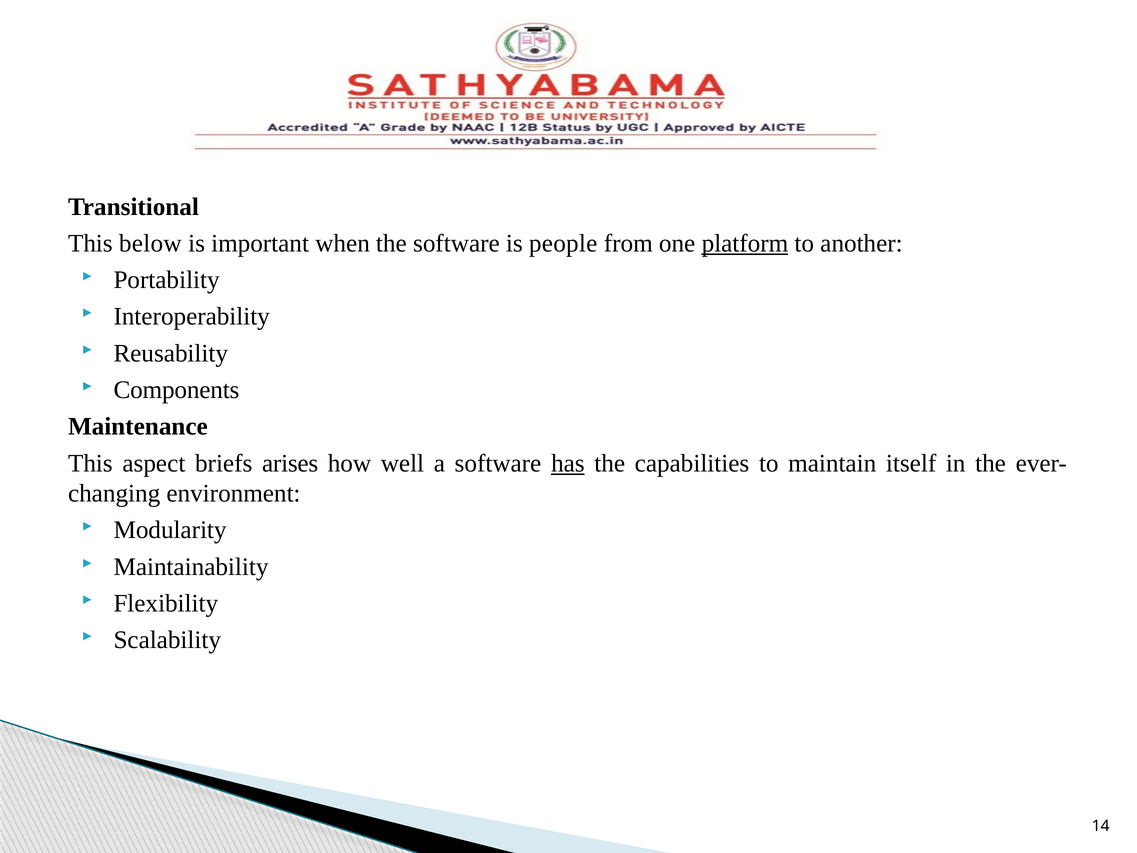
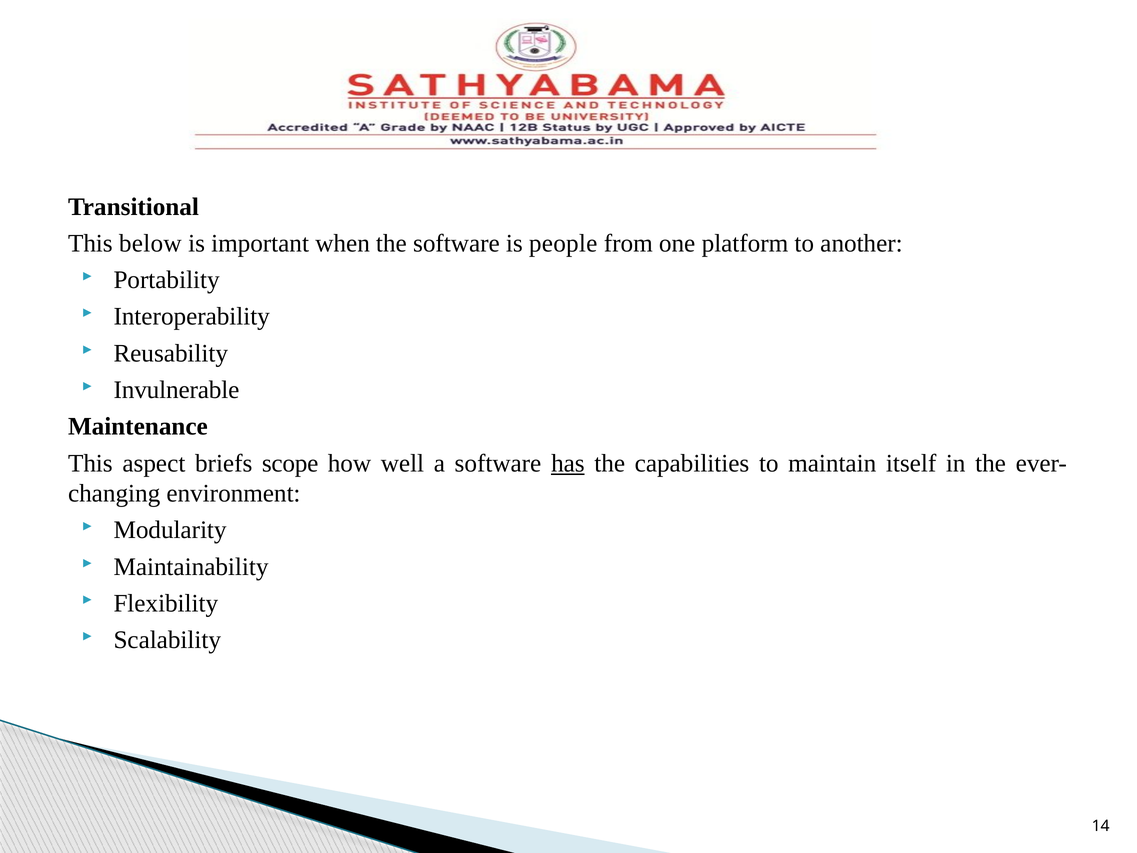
platform underline: present -> none (745, 243)
Components: Components -> Invulnerable (176, 390)
arises: arises -> scope (290, 463)
